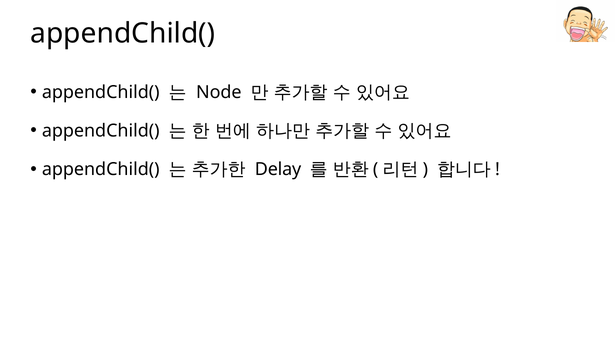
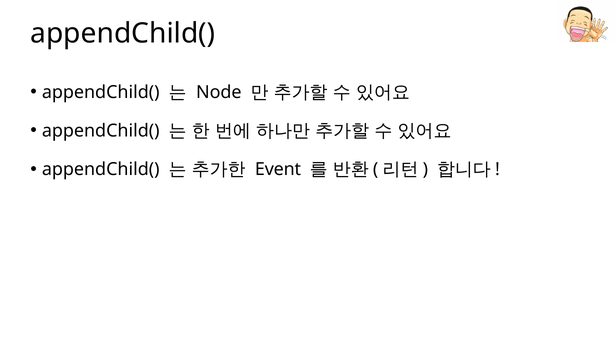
Delay: Delay -> Event (278, 170)
